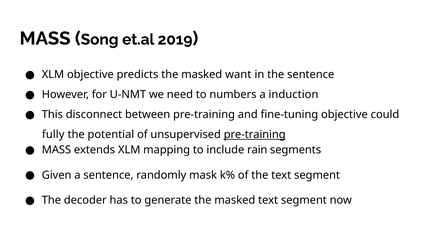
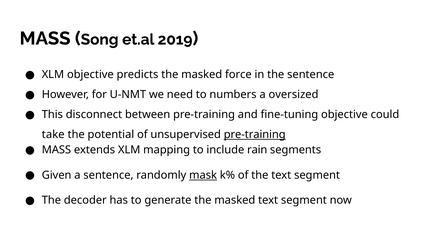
want: want -> force (238, 74)
induction: induction -> oversized (293, 94)
fully: fully -> take (53, 134)
mask underline: none -> present (203, 175)
